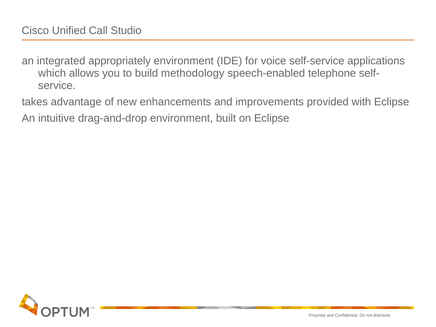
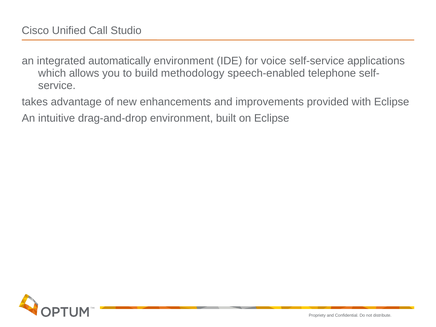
appropriately: appropriately -> automatically (120, 61)
